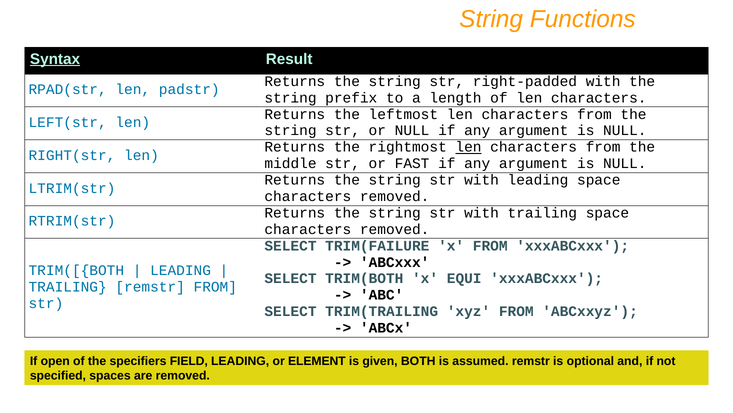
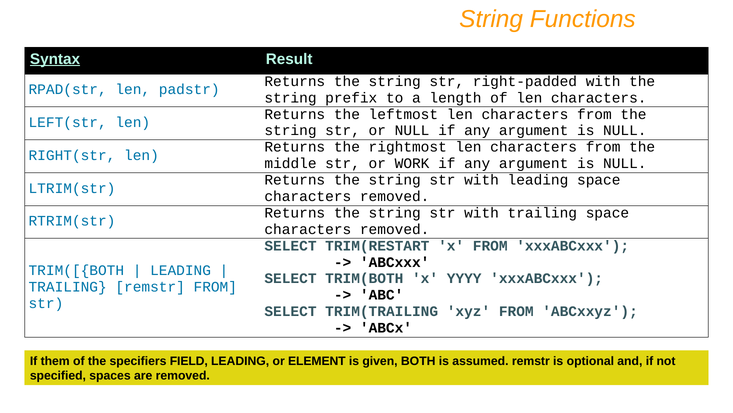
len underline: present -> none (468, 147)
FAST: FAST -> WORK (412, 163)
TRIM(FAILURE: TRIM(FAILURE -> TRIM(RESTART (377, 245)
EQUI: EQUI -> YYYY (464, 278)
open: open -> them (55, 361)
